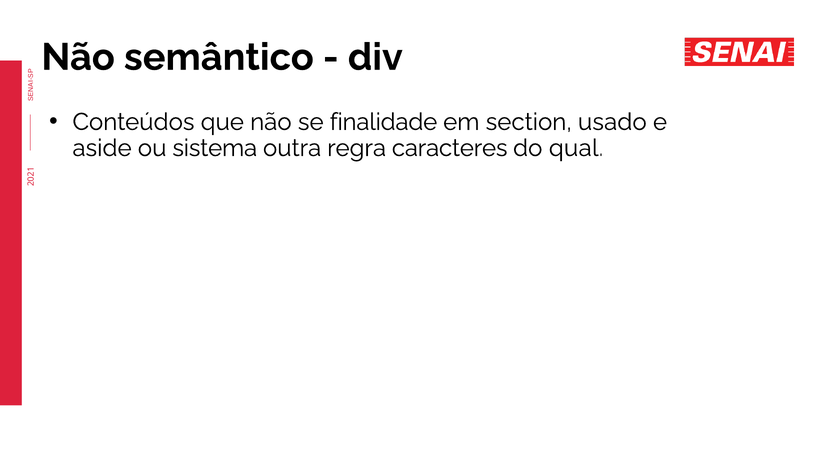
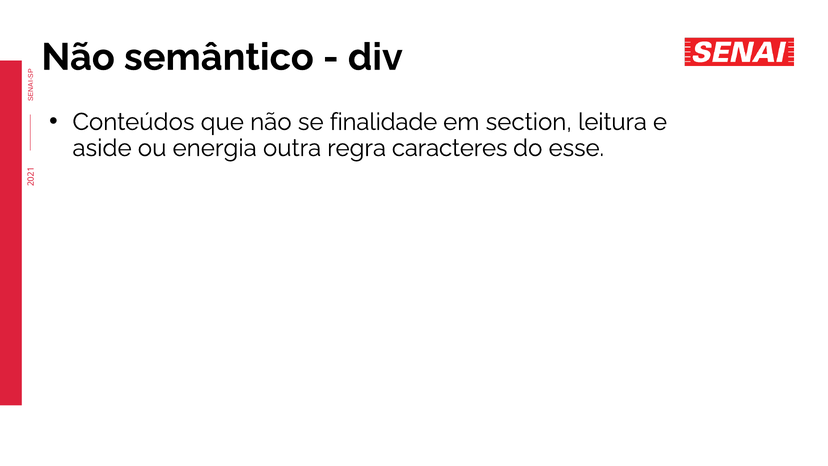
usado: usado -> leitura (612, 122)
sistema: sistema -> energia (215, 148)
qual: qual -> esse (576, 148)
